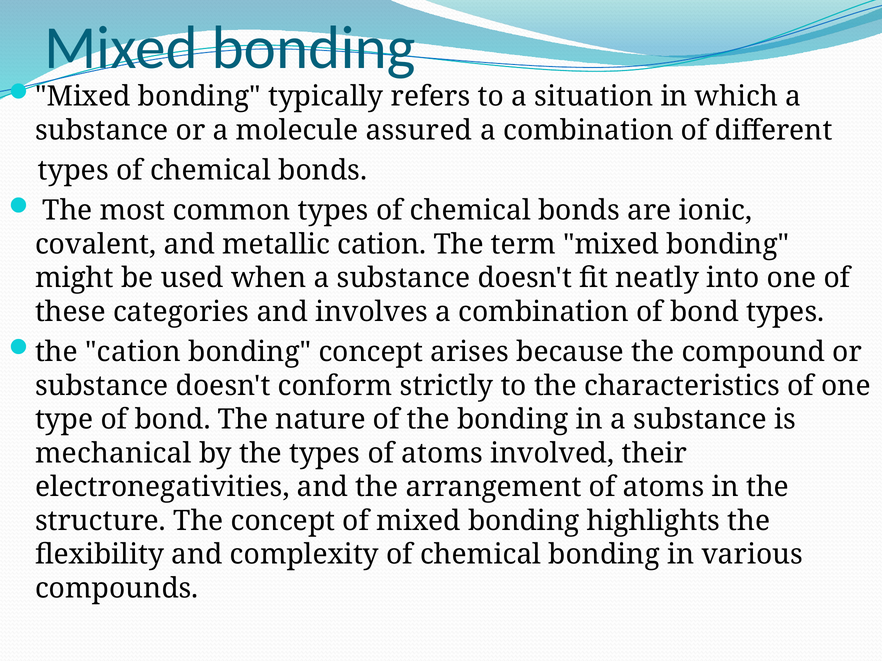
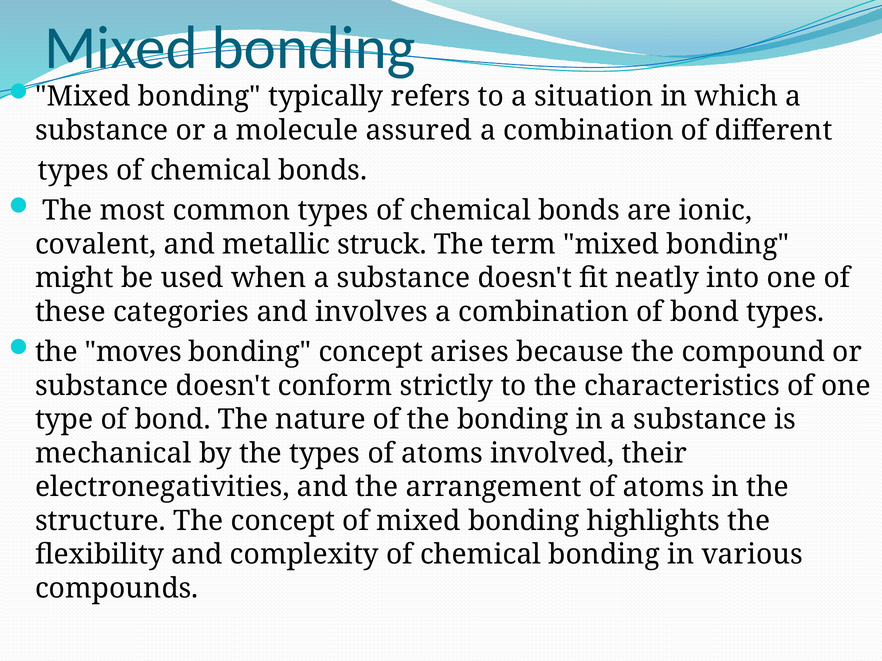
metallic cation: cation -> struck (382, 245)
the cation: cation -> moves (133, 352)
